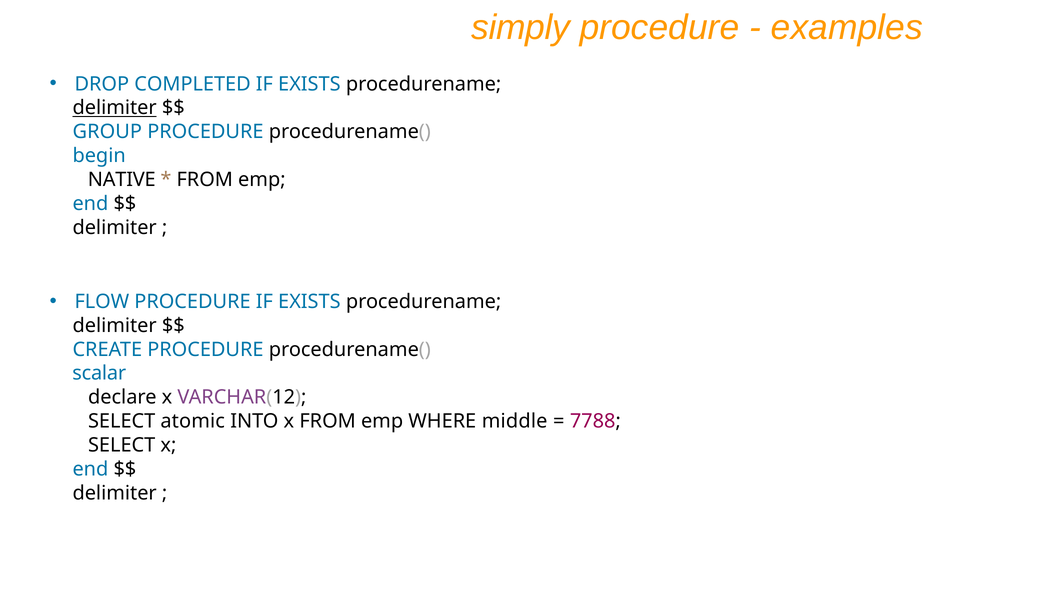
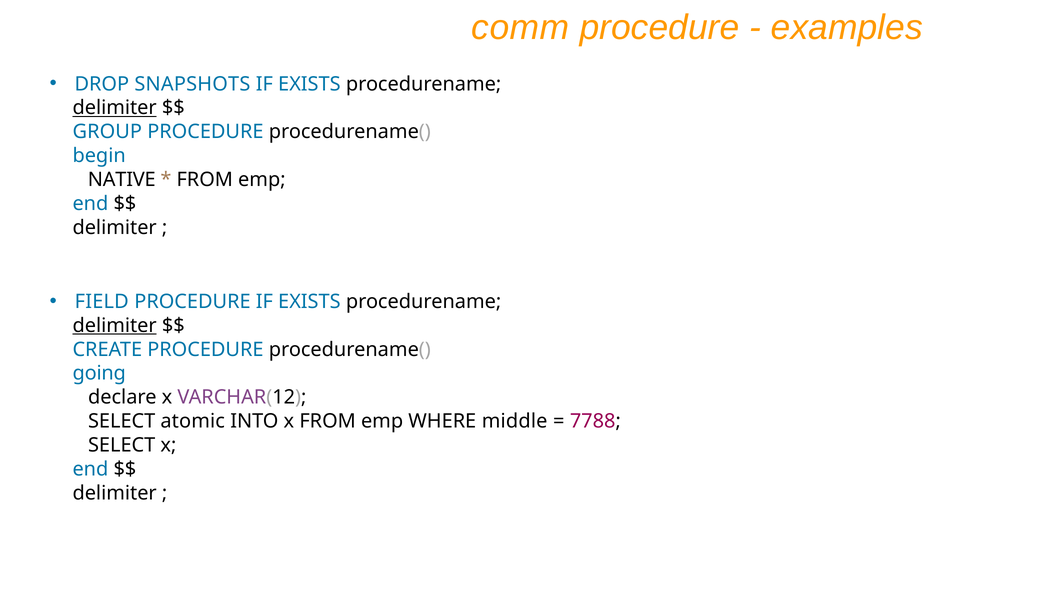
simply: simply -> comm (520, 28)
COMPLETED: COMPLETED -> SNAPSHOTS (192, 84)
FLOW: FLOW -> FIELD (102, 302)
delimiter underline: none -> present (115, 326)
scalar: scalar -> going (99, 374)
